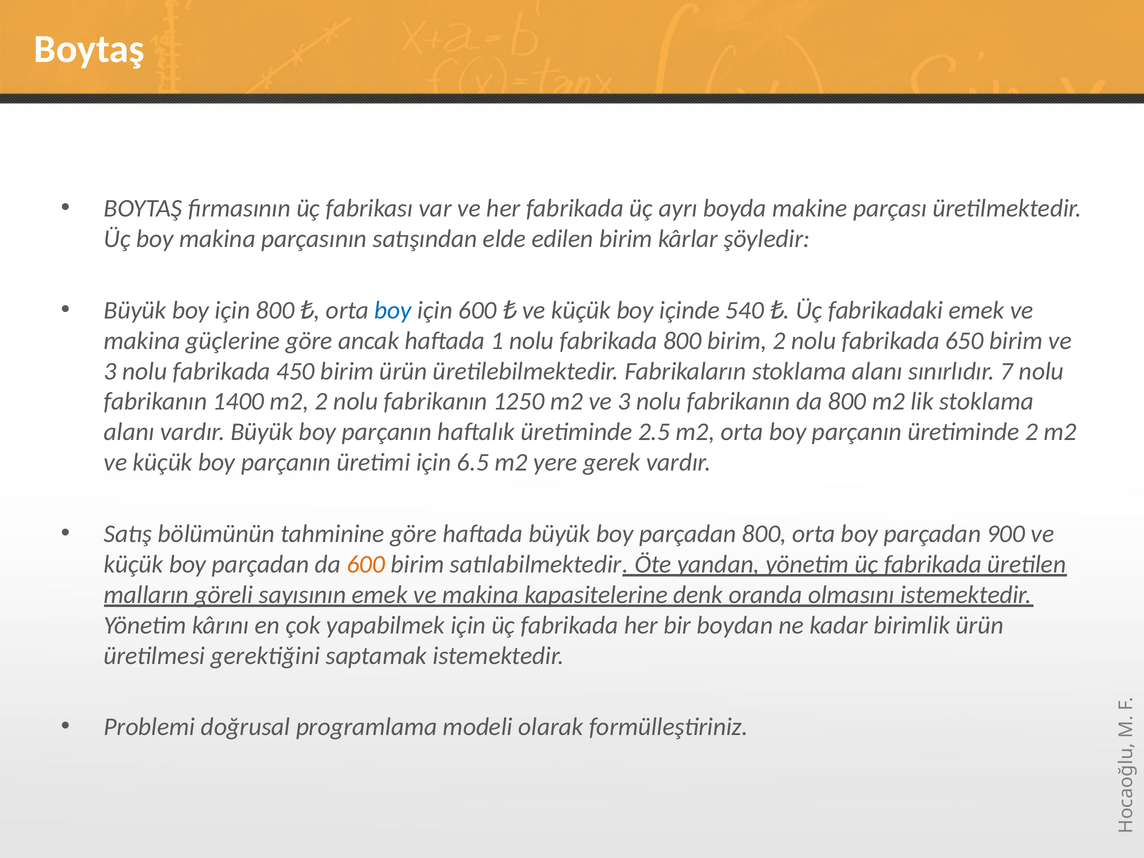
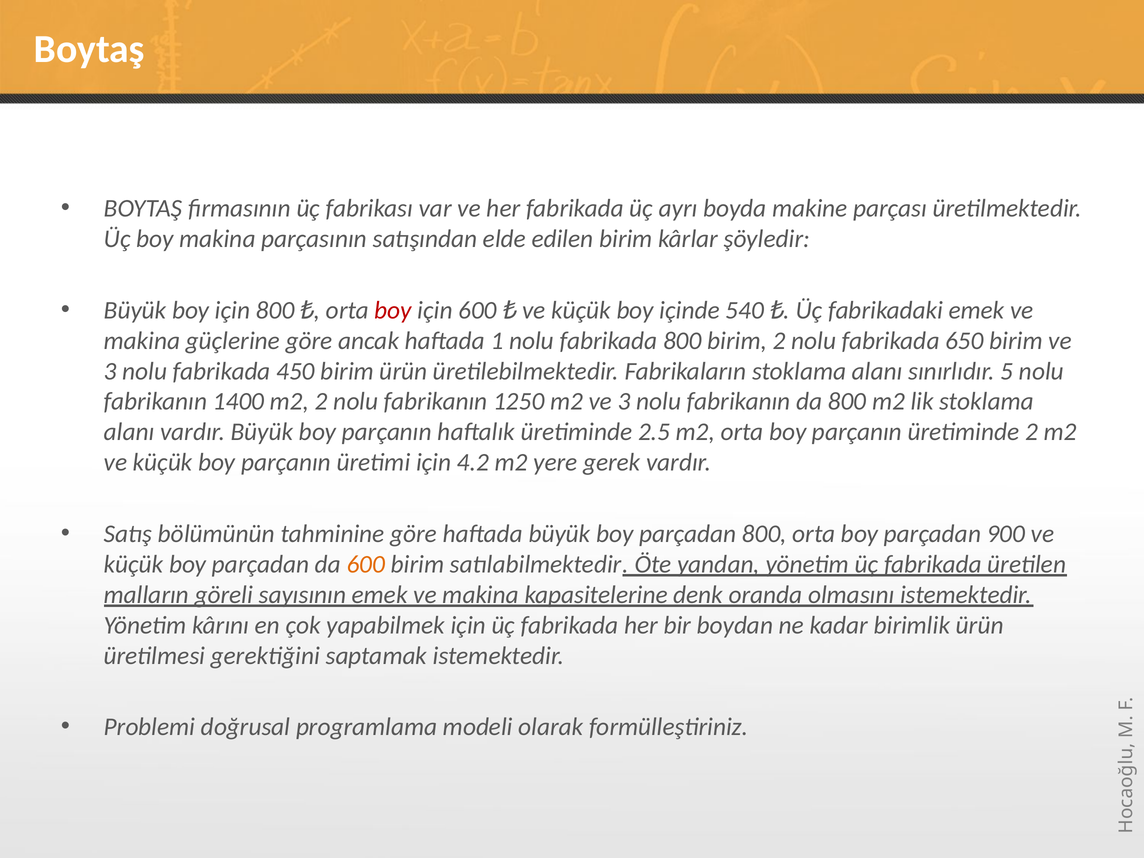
boy colour: blue -> red (393, 310)
7: 7 -> 5 (1007, 371)
6.5: 6.5 -> 4.2 (473, 463)
